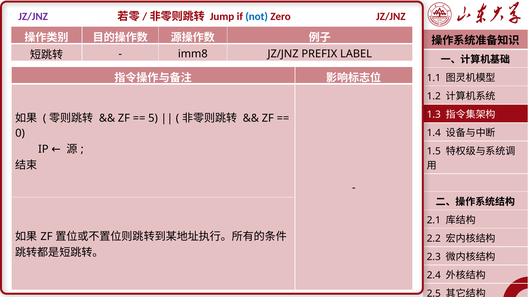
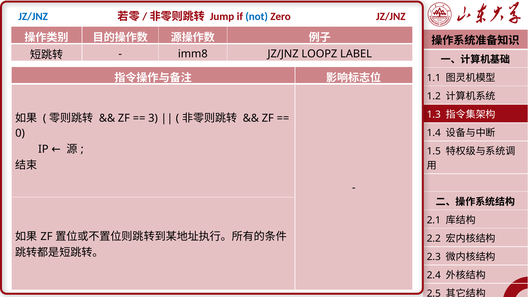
JZ/JNZ colour: purple -> blue (33, 17)
PREFIX: PREFIX -> LOOPZ (319, 54)
5: 5 -> 3 (153, 118)
